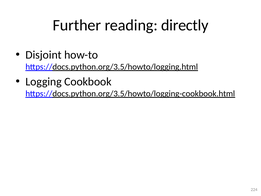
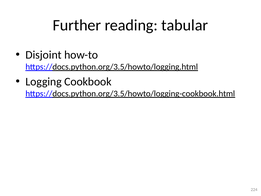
directly: directly -> tabular (185, 25)
